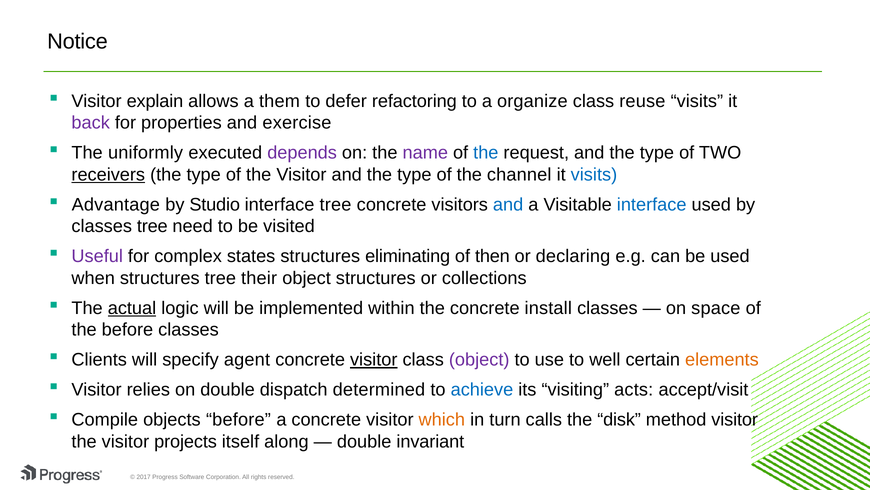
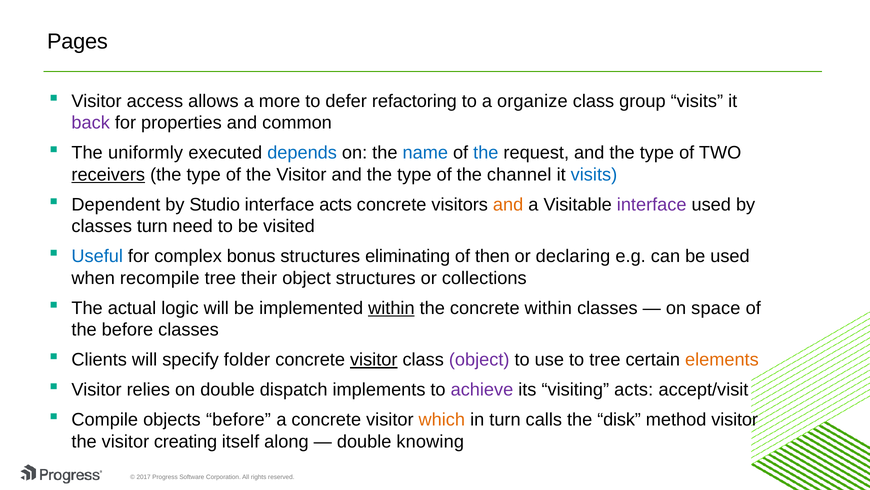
Notice: Notice -> Pages (77, 42)
explain: explain -> access (155, 101)
them: them -> more (280, 101)
reuse: reuse -> group (642, 101)
exercise: exercise -> common (297, 123)
depends colour: purple -> blue (302, 153)
name colour: purple -> blue (425, 153)
Advantage: Advantage -> Dependent (116, 205)
interface tree: tree -> acts (336, 205)
and colour: blue -> orange (508, 205)
interface colour: blue -> purple (652, 205)
classes tree: tree -> turn (152, 226)
Useful colour: purple -> blue (97, 256)
states: states -> bonus (251, 256)
when structures: structures -> recompile (160, 278)
actual underline: present -> none (132, 308)
within underline: none -> present (391, 308)
concrete install: install -> within (548, 308)
agent: agent -> folder (247, 360)
to well: well -> tree (605, 360)
determined: determined -> implements (379, 390)
achieve colour: blue -> purple (482, 390)
projects: projects -> creating (186, 442)
invariant: invariant -> knowing (430, 442)
